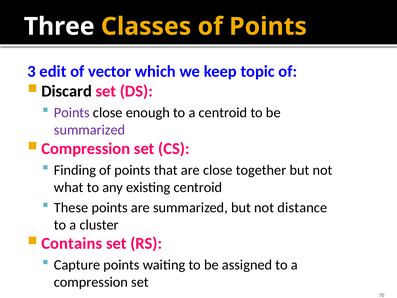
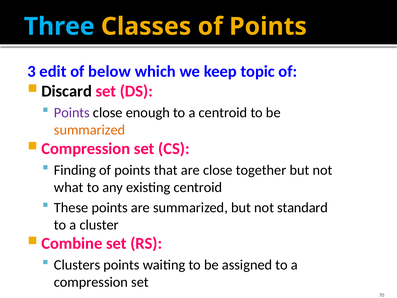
Three colour: white -> light blue (59, 26)
vector: vector -> below (110, 71)
summarized colour: purple -> orange (90, 130)
distance: distance -> standard (303, 207)
Contains: Contains -> Combine (72, 243)
Capture: Capture -> Clusters (77, 265)
